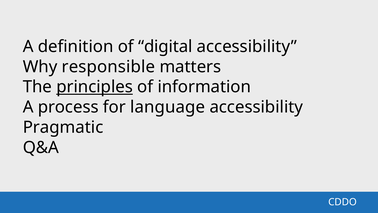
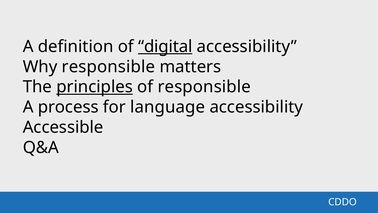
digital underline: none -> present (165, 46)
of information: information -> responsible (204, 87)
Pragmatic: Pragmatic -> Accessible (63, 127)
